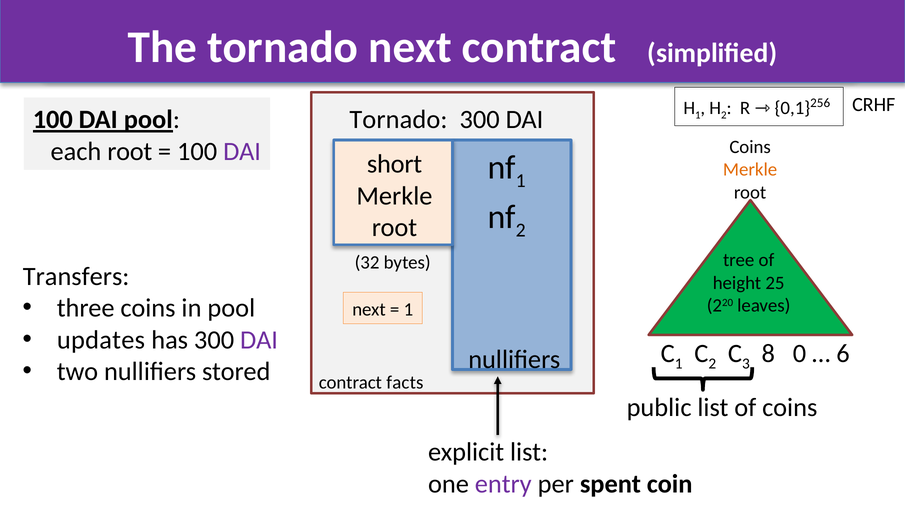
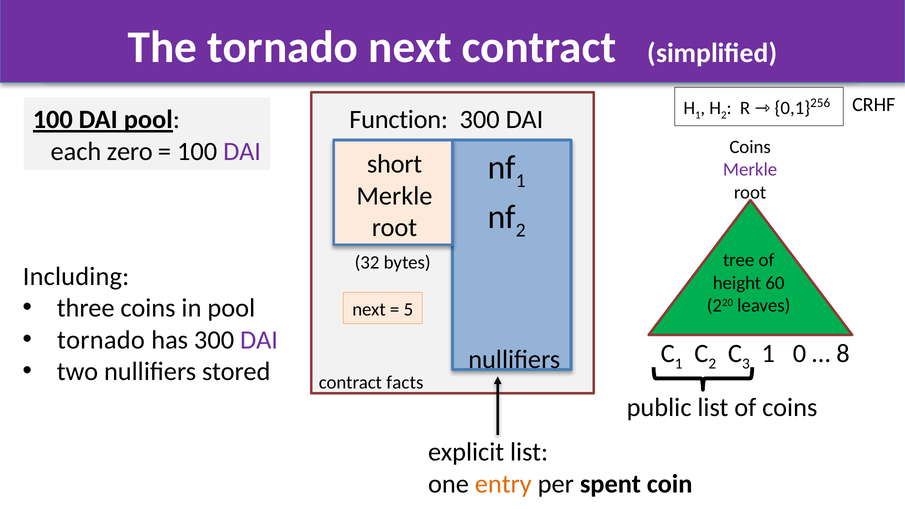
Tornado: Tornado -> Function (399, 120)
each root: root -> zero (130, 151)
Merkle colour: orange -> purple (750, 170)
Transfers: Transfers -> Including (76, 277)
25: 25 -> 60 (775, 283)
1: 1 -> 5 (408, 310)
updates: updates -> tornado (101, 340)
8: 8 -> 1 (768, 354)
6: 6 -> 8 (843, 354)
entry colour: purple -> orange (503, 484)
